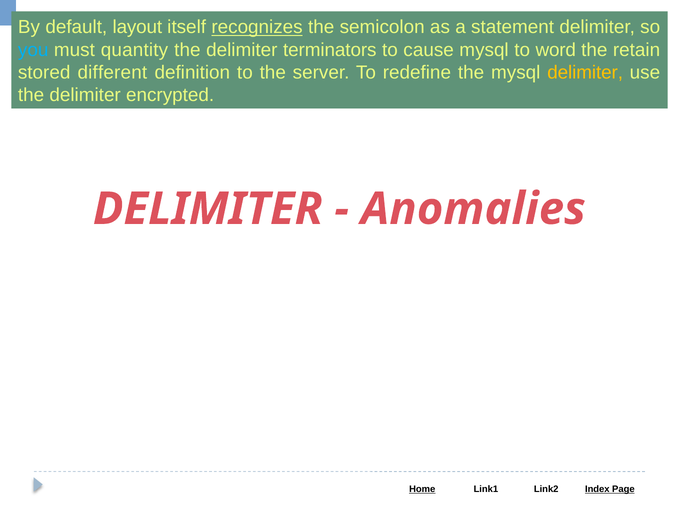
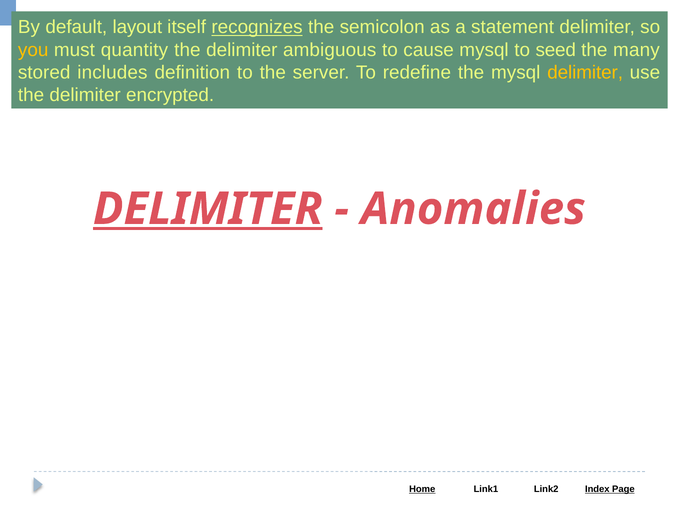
you colour: light blue -> yellow (33, 50)
terminators: terminators -> ambiguous (330, 50)
word: word -> seed (556, 50)
retain: retain -> many (636, 50)
different: different -> includes (112, 73)
DELIMITER underline: none -> present (208, 209)
